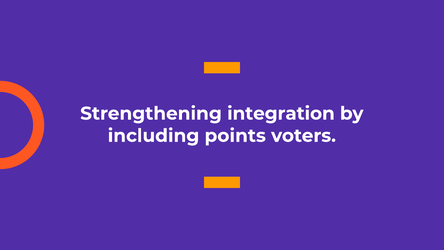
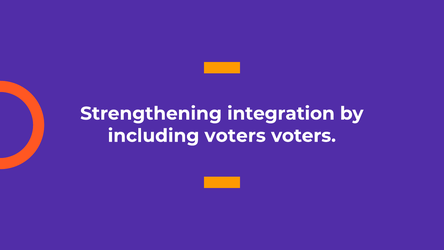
including points: points -> voters (235, 136)
